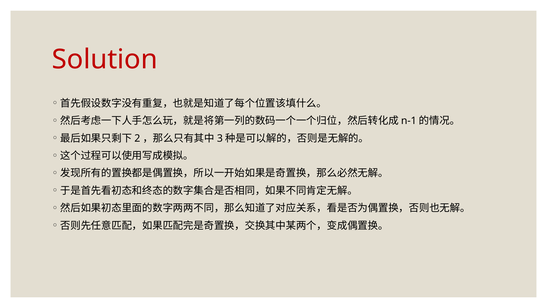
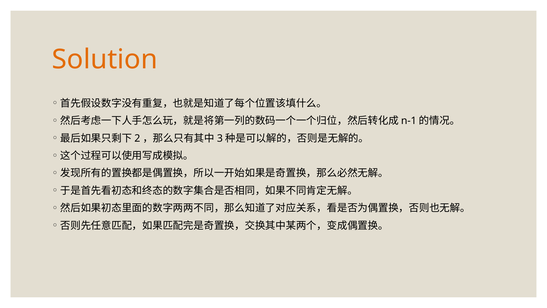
Solution colour: red -> orange (105, 59)
